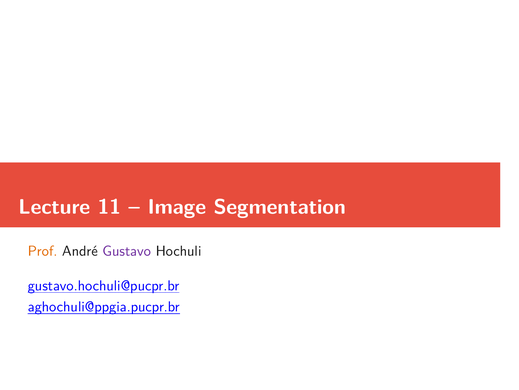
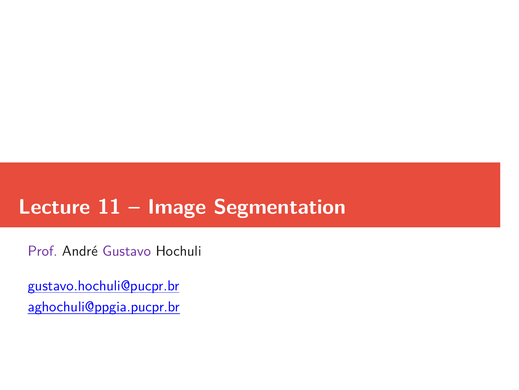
Prof colour: orange -> purple (43, 251)
